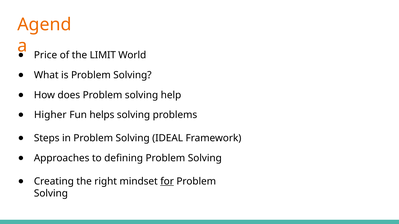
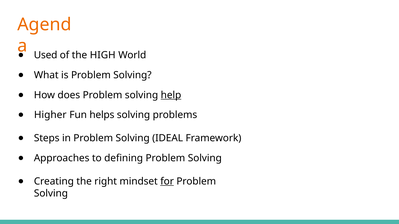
Price: Price -> Used (46, 55)
LIMIT: LIMIT -> HIGH (103, 55)
help underline: none -> present (171, 95)
